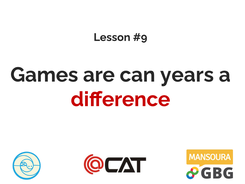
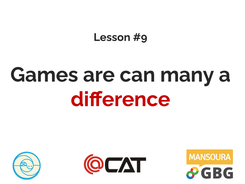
years: years -> many (187, 75)
